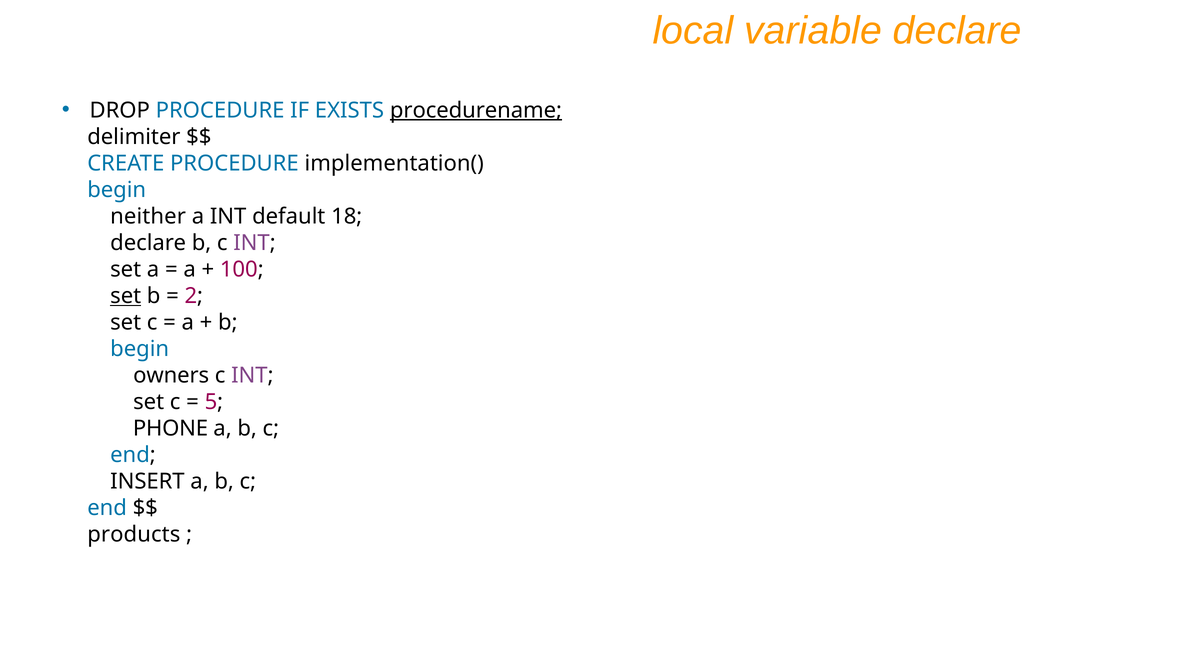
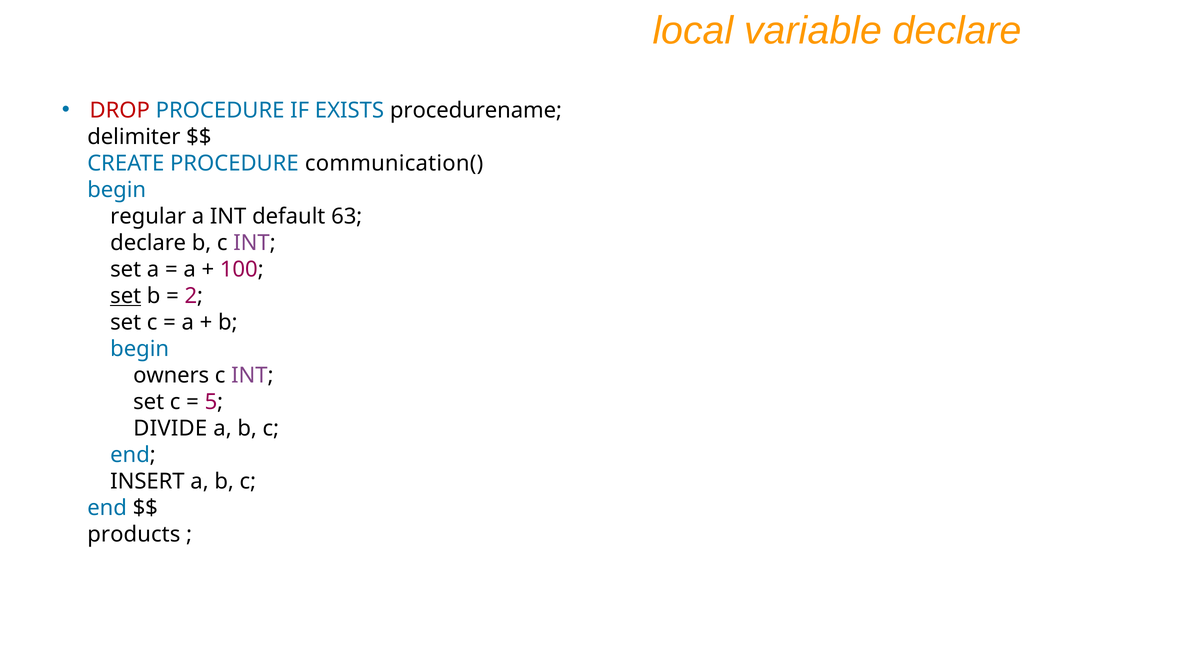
DROP colour: black -> red (120, 110)
procedurename underline: present -> none (476, 110)
implementation(: implementation( -> communication( (394, 163)
neither: neither -> regular (148, 216)
18: 18 -> 63 (347, 216)
PHONE: PHONE -> DIVIDE (170, 428)
